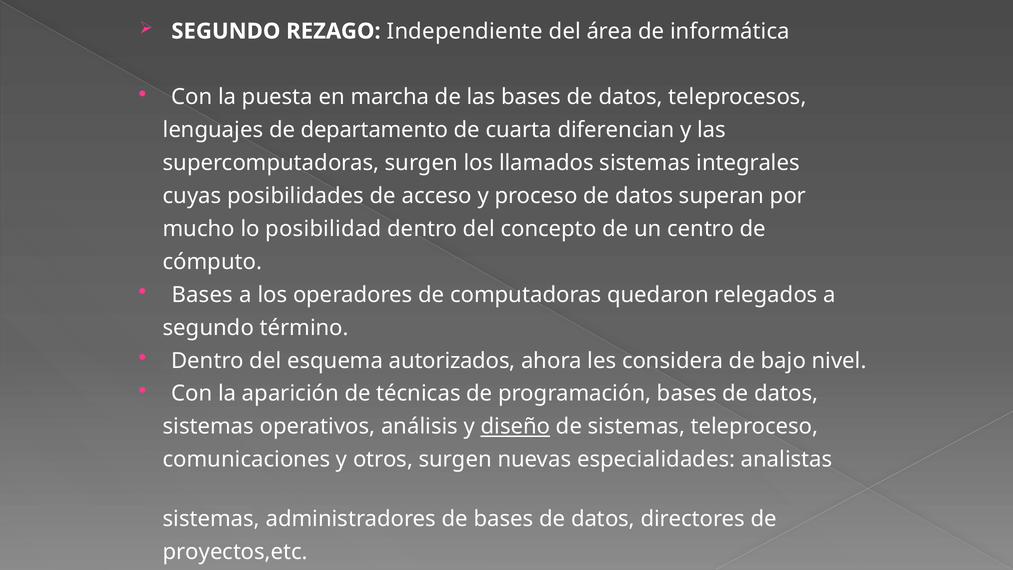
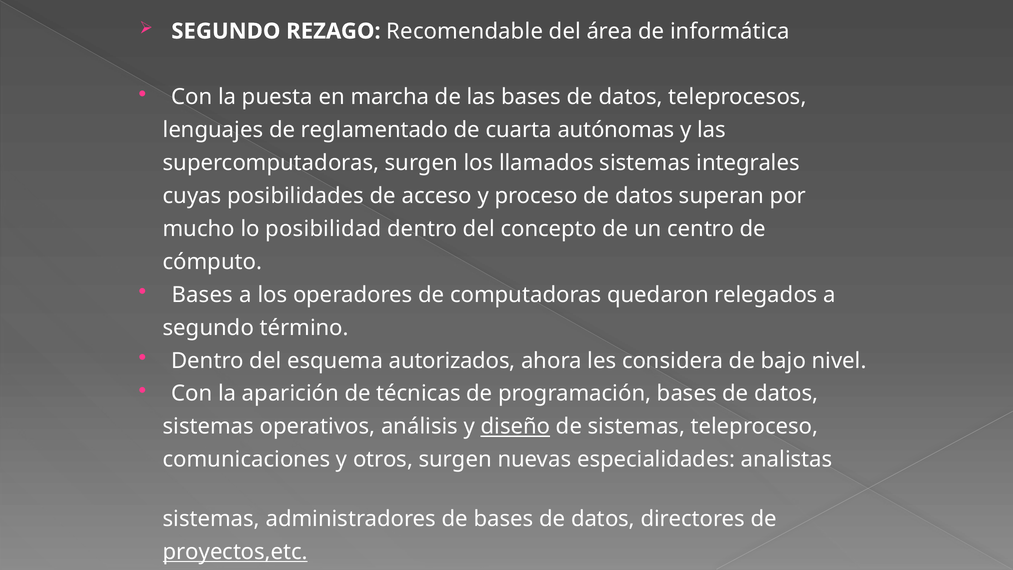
Independiente: Independiente -> Recomendable (465, 31)
departamento: departamento -> reglamentado (374, 130)
diferencian: diferencian -> autónomas (616, 130)
proyectos,etc underline: none -> present (235, 552)
